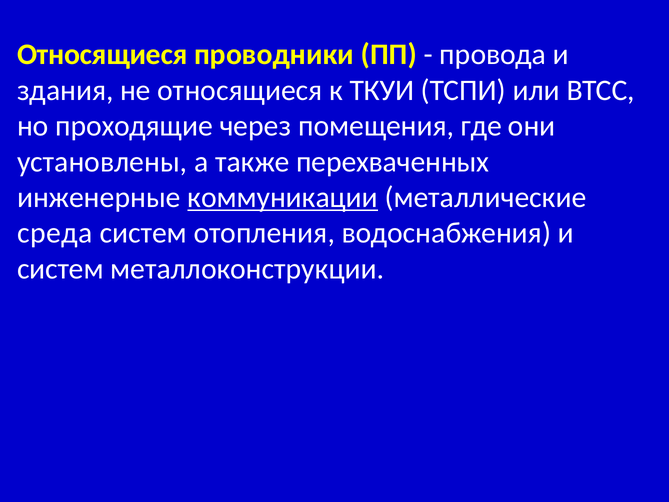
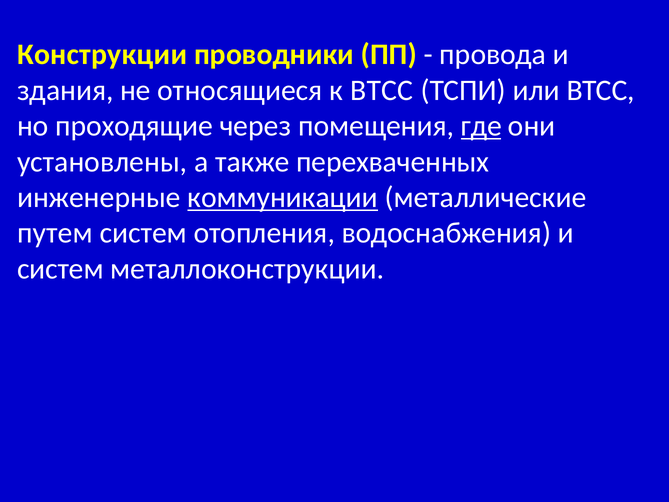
Относящиеся: Относящиеся -> Конструкции (102, 55)
к ТКУИ: ТКУИ -> ВТСС (382, 90)
где underline: none -> present (481, 126)
среда: среда -> путем (55, 233)
